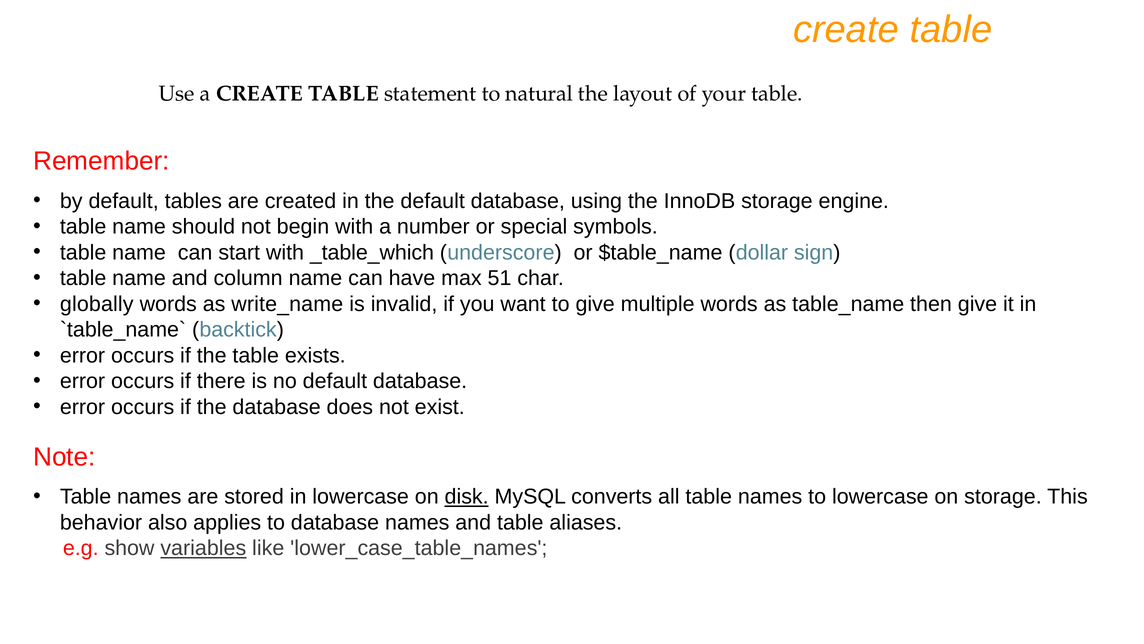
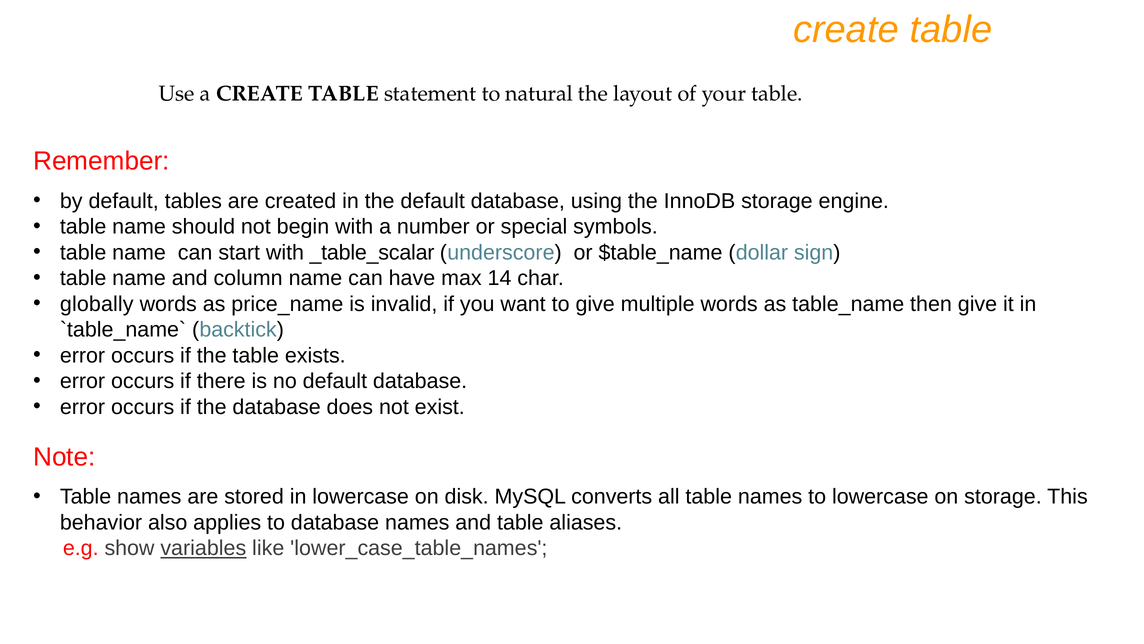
_table_which: _table_which -> _table_scalar (372, 252)
51: 51 -> 14 (500, 278)
write_name: write_name -> price_name (287, 304)
disk underline: present -> none (467, 497)
